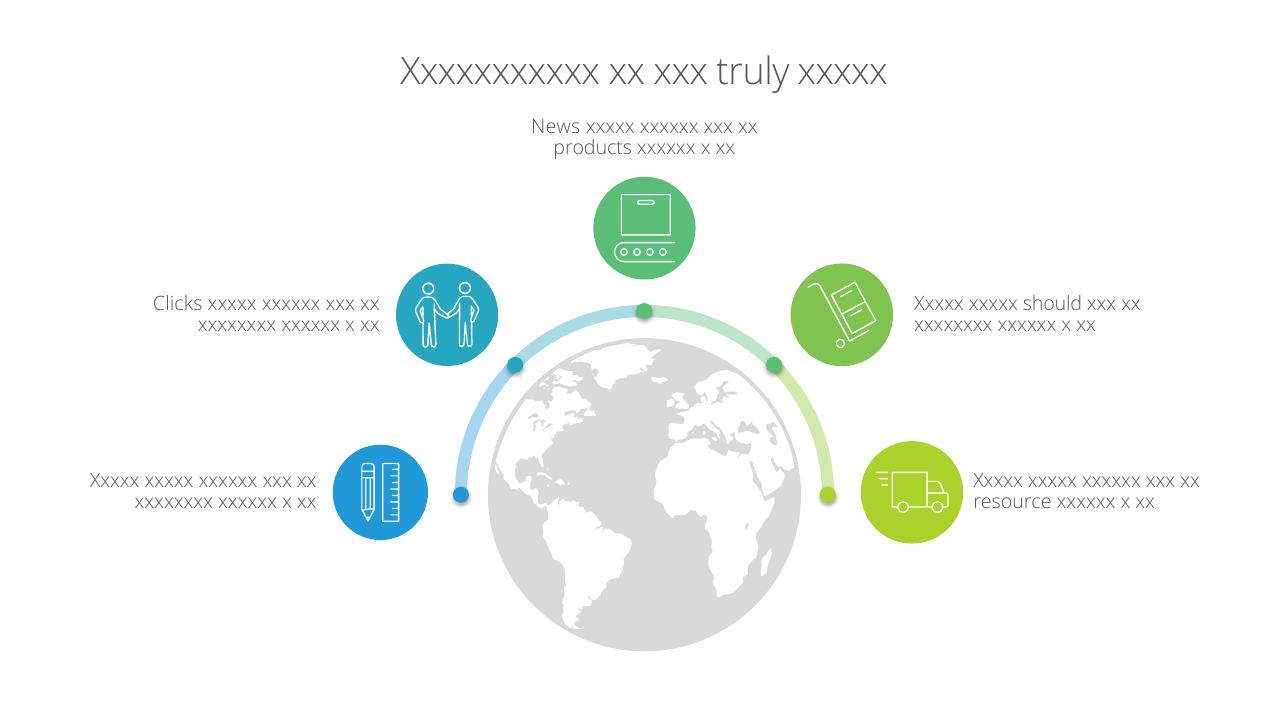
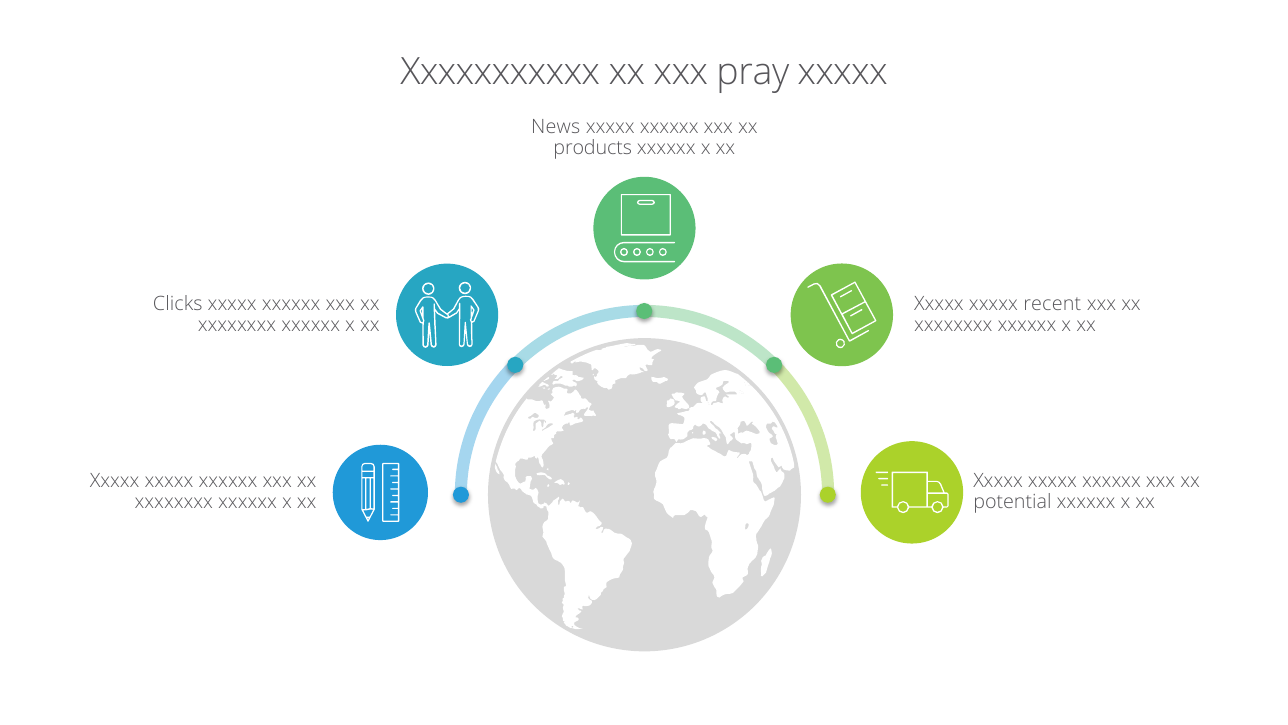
truly: truly -> pray (753, 72)
should: should -> recent (1052, 304)
resource: resource -> potential (1012, 502)
